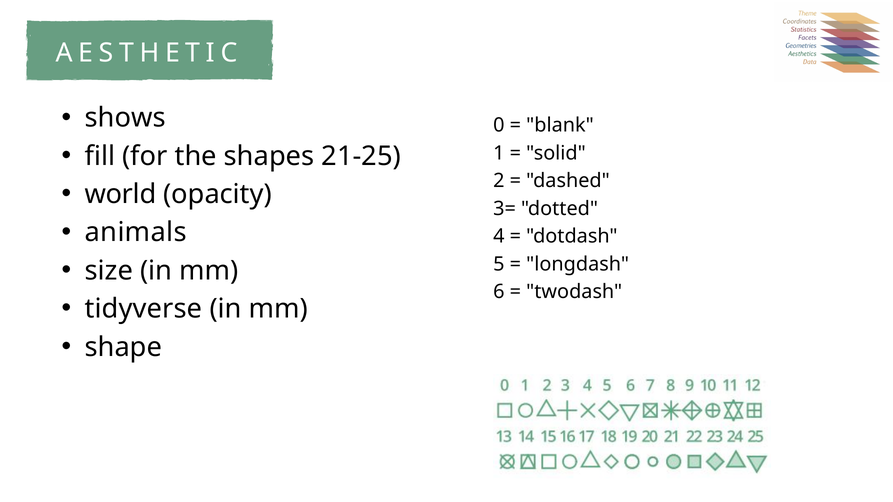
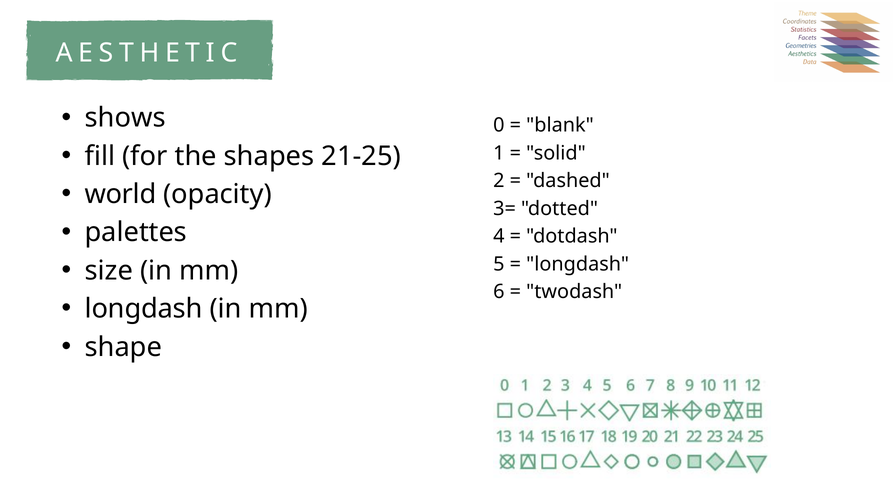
animals: animals -> palettes (136, 233)
tidyverse: tidyverse -> longdash (144, 309)
